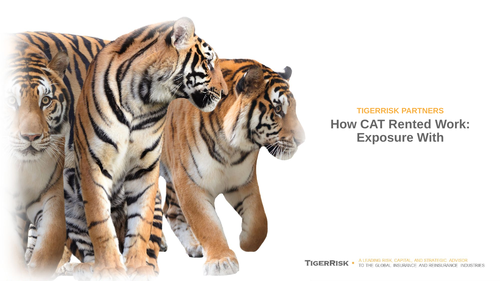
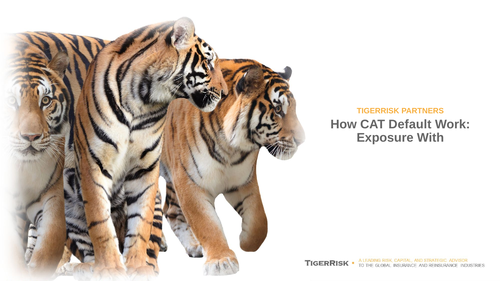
Rented: Rented -> Default (410, 124)
